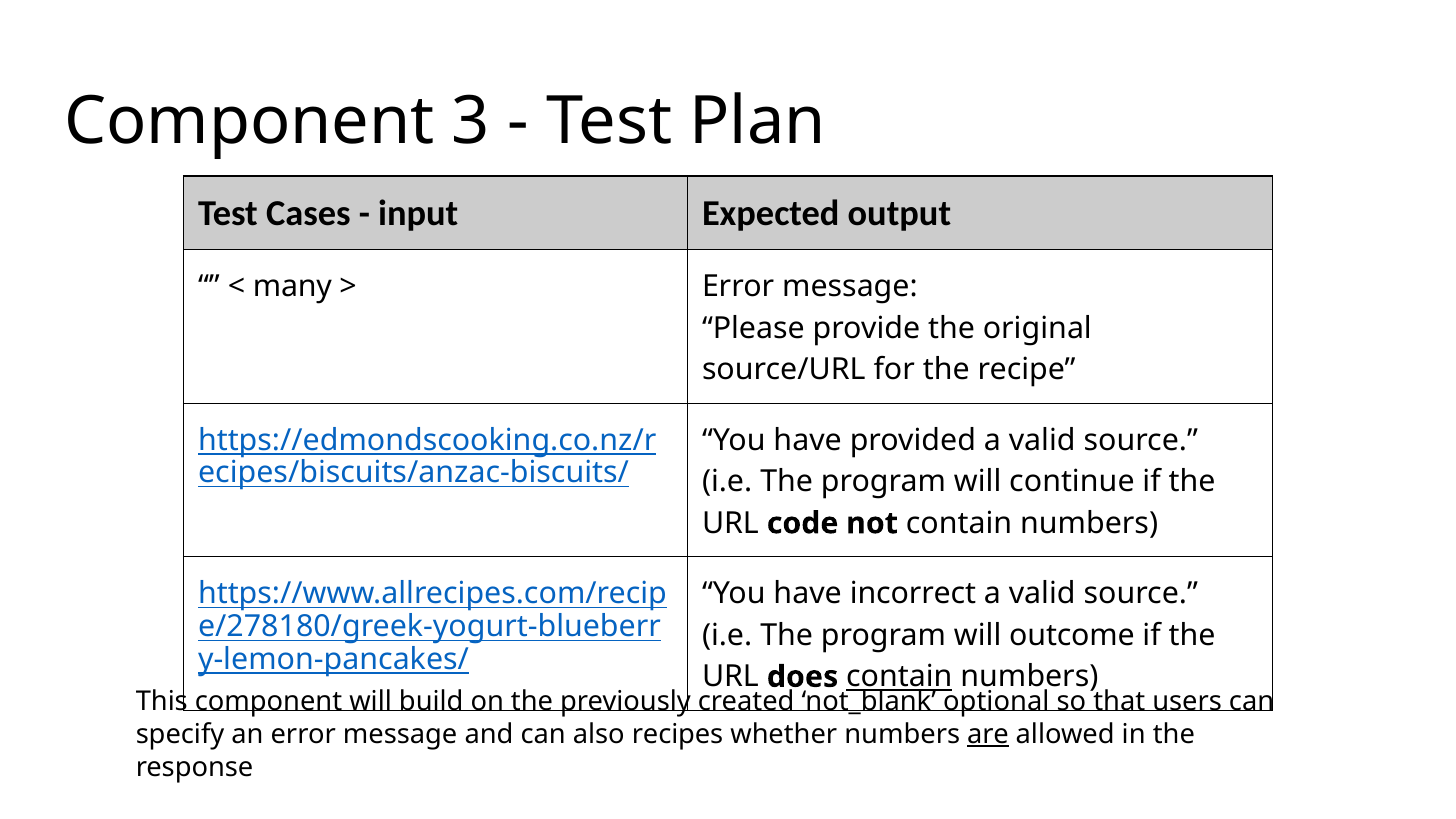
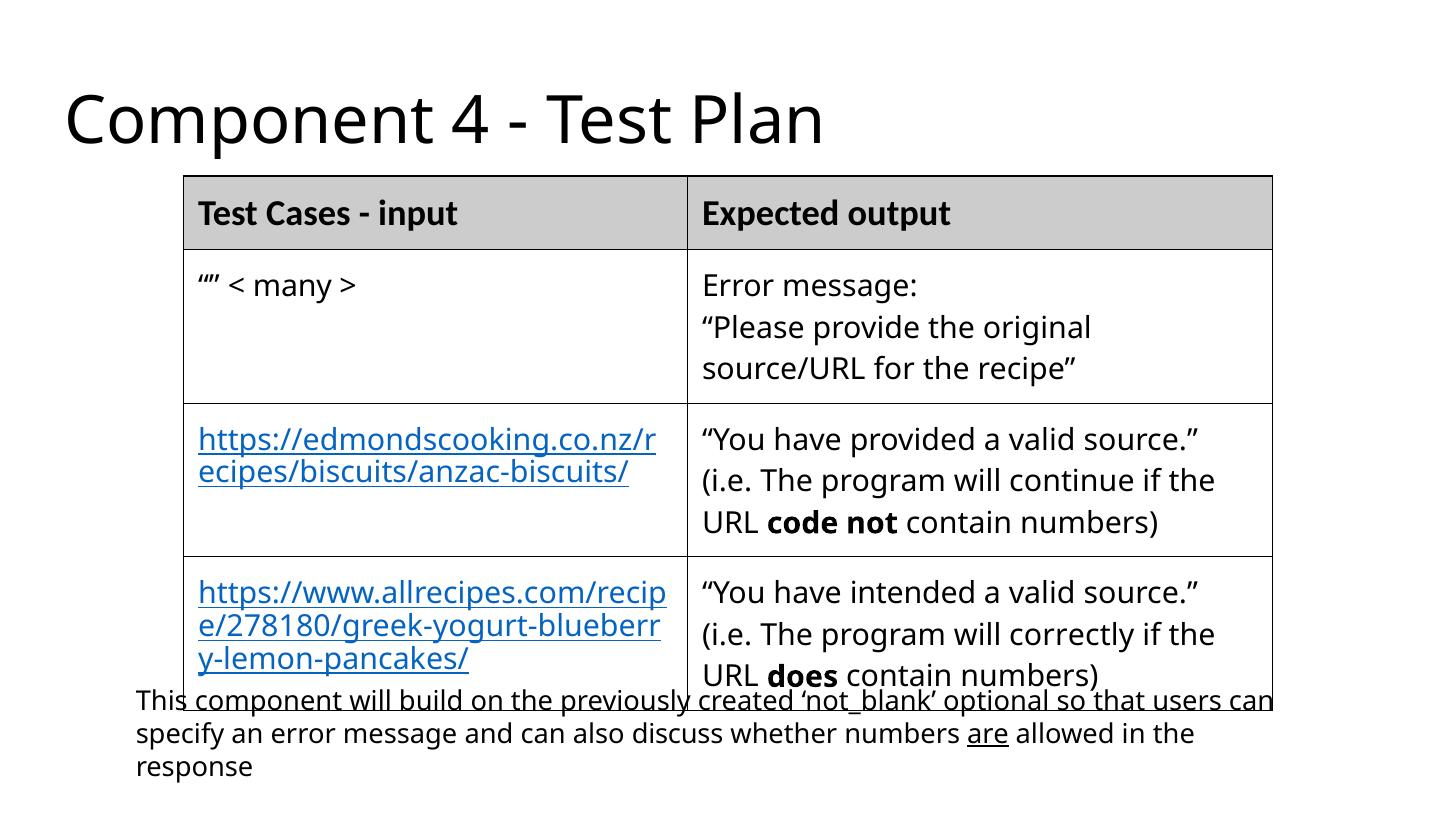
3: 3 -> 4 (471, 121)
incorrect: incorrect -> intended (913, 594)
outcome: outcome -> correctly (1072, 635)
contain underline: present -> none (899, 677)
recipes: recipes -> discuss (678, 734)
